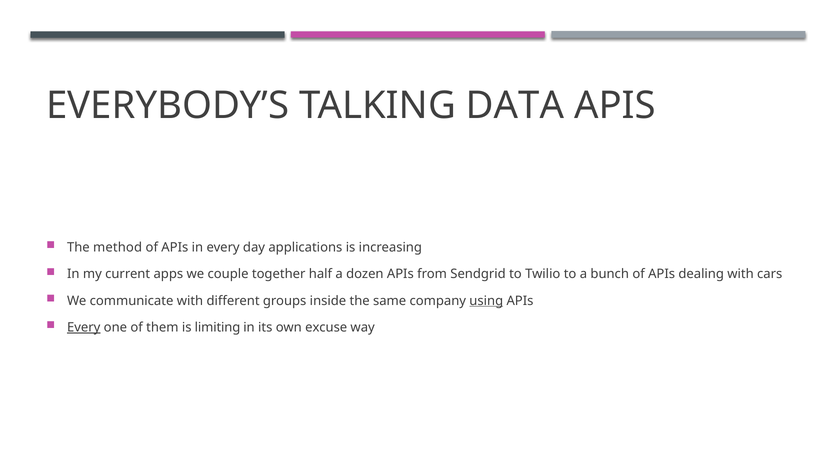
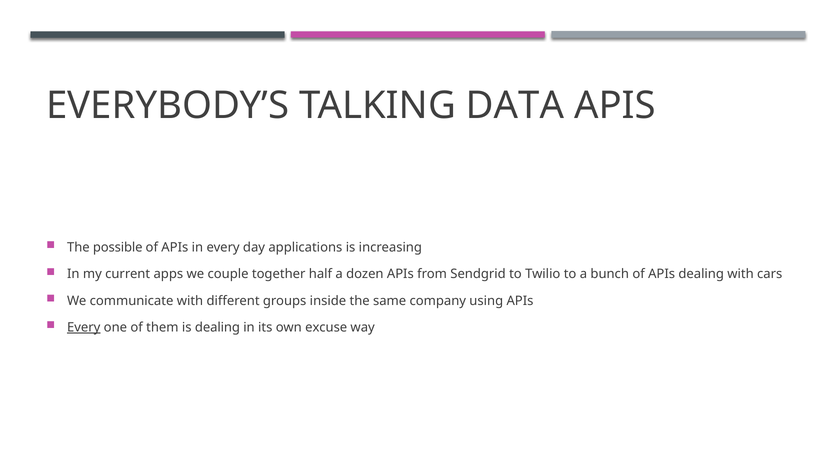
method: method -> possible (118, 248)
using underline: present -> none (486, 301)
is limiting: limiting -> dealing (217, 328)
